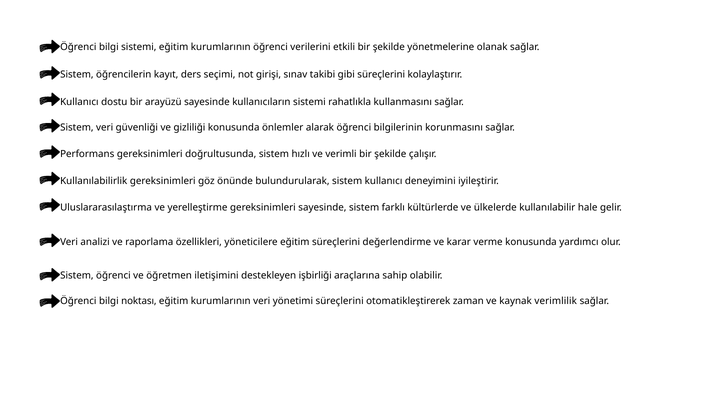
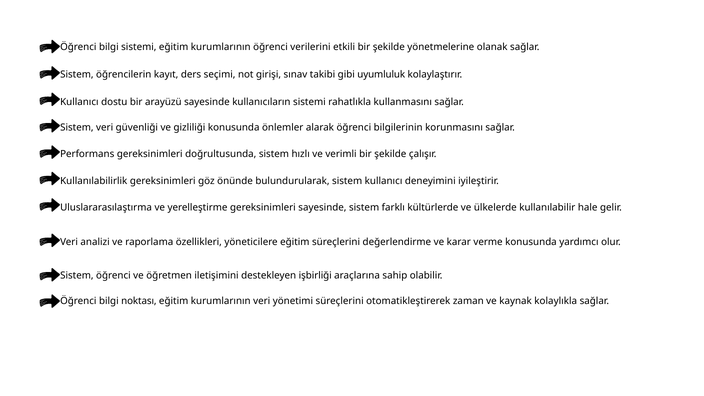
gibi süreçlerini: süreçlerini -> uyumluluk (381, 75)
verimlilik: verimlilik -> kolaylıkla (556, 301)
